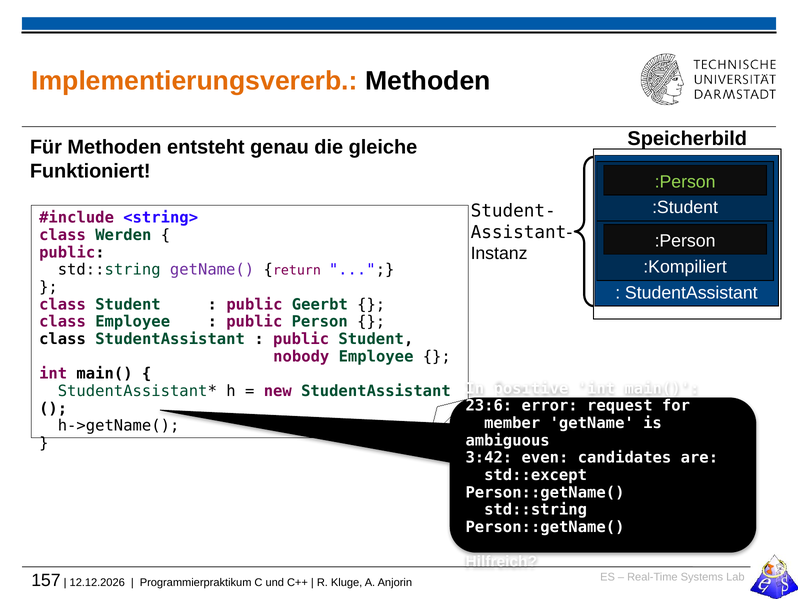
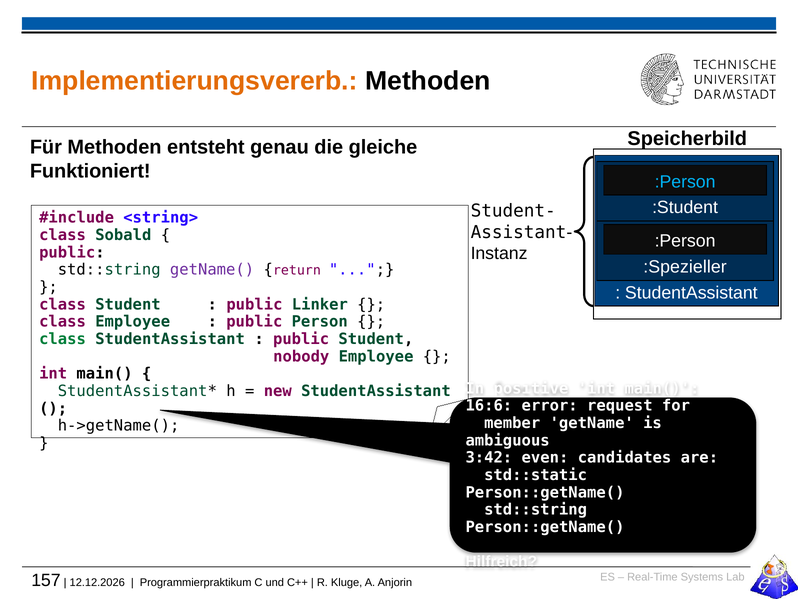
:Person colour: light green -> light blue (685, 182)
Werden: Werden -> Sobald (123, 235)
:Kompiliert: :Kompiliert -> :Spezieller (685, 267)
Geerbt: Geerbt -> Linker (320, 304)
class colour: black -> green (62, 339)
23:6: 23:6 -> 16:6 (489, 406)
std::except: std::except -> std::static (536, 475)
